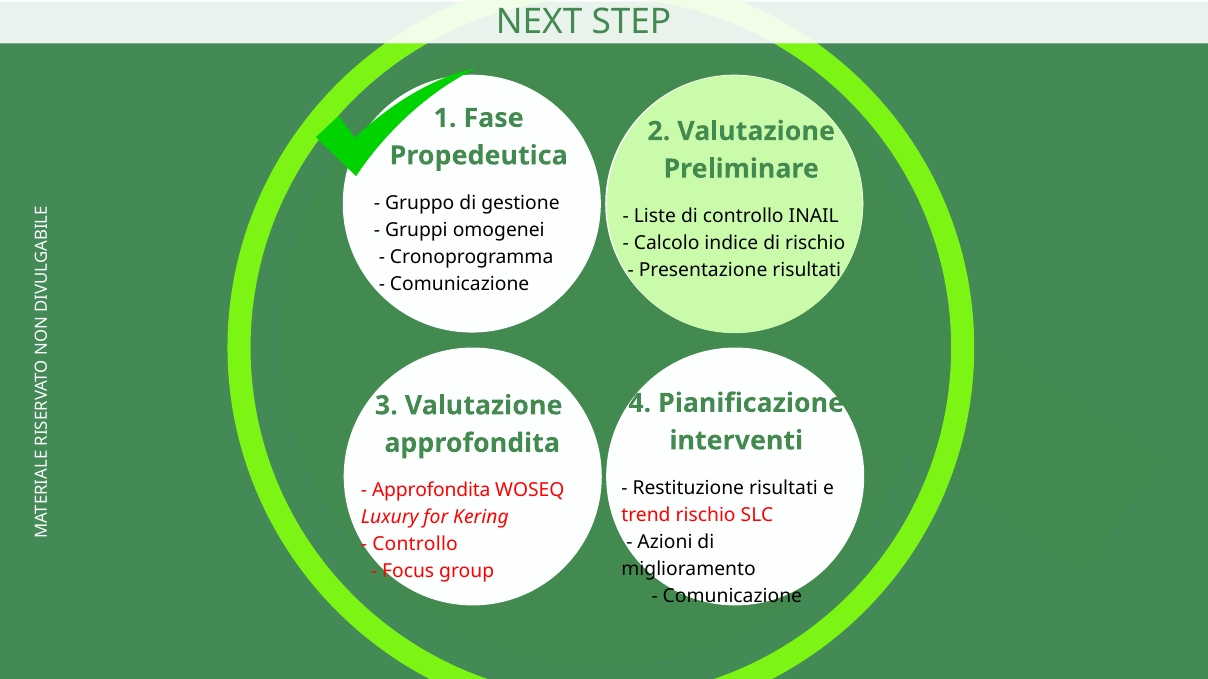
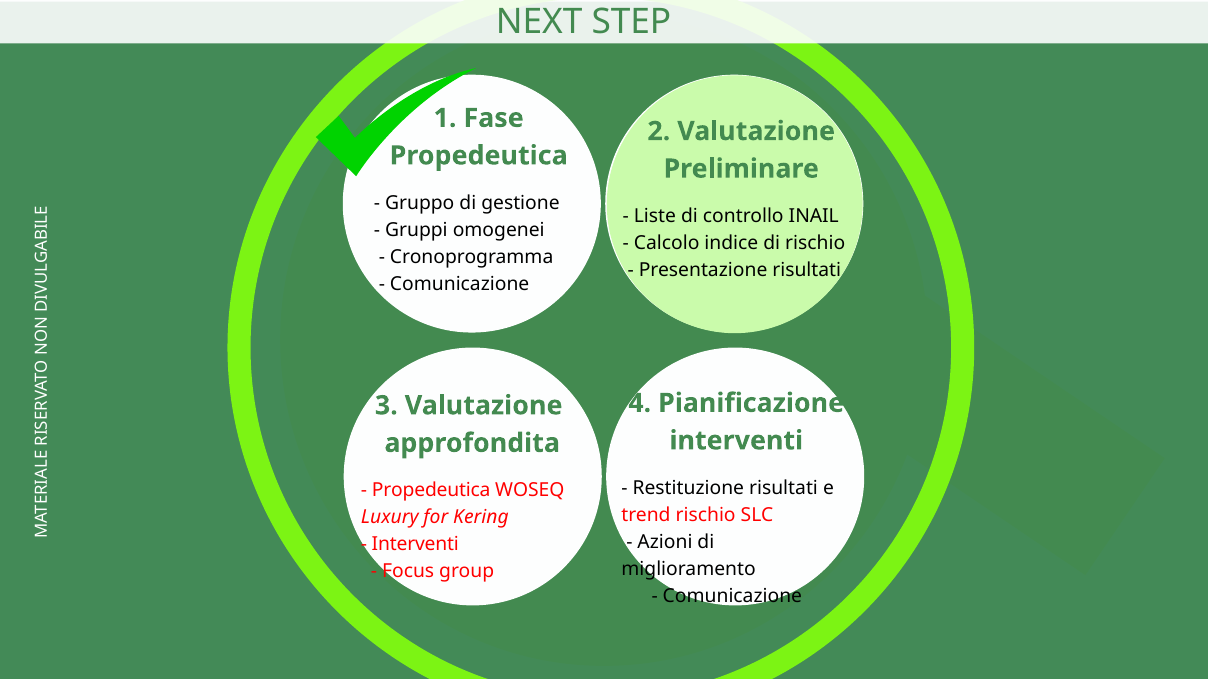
Approfondita: Approfondita -> Propedeutica (431, 491)
Controllo: Controllo -> Interventi (415, 545)
